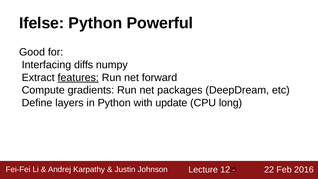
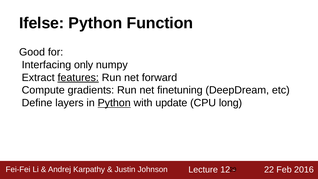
Powerful: Powerful -> Function (160, 23)
diffs: diffs -> only (84, 65)
packages: packages -> finetuning (180, 90)
Python underline: none -> present (114, 103)
